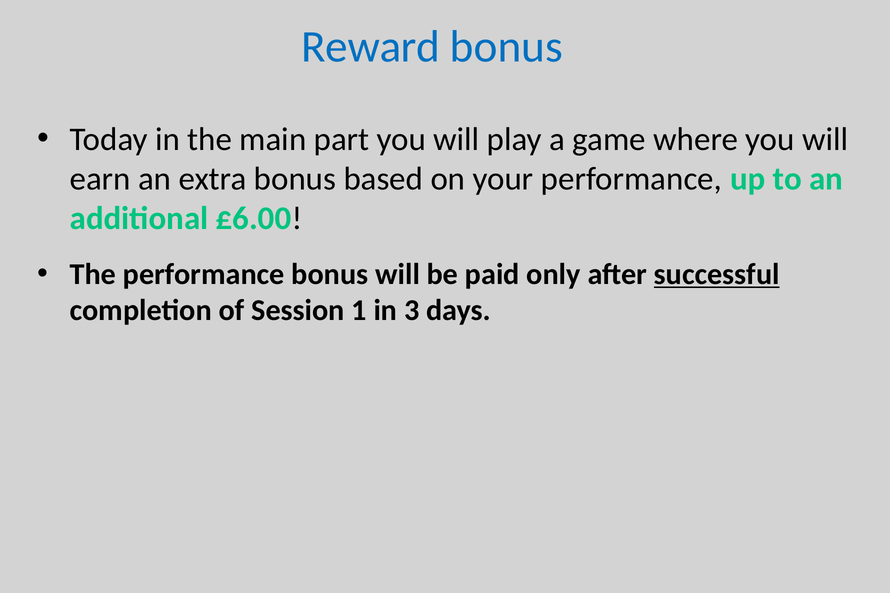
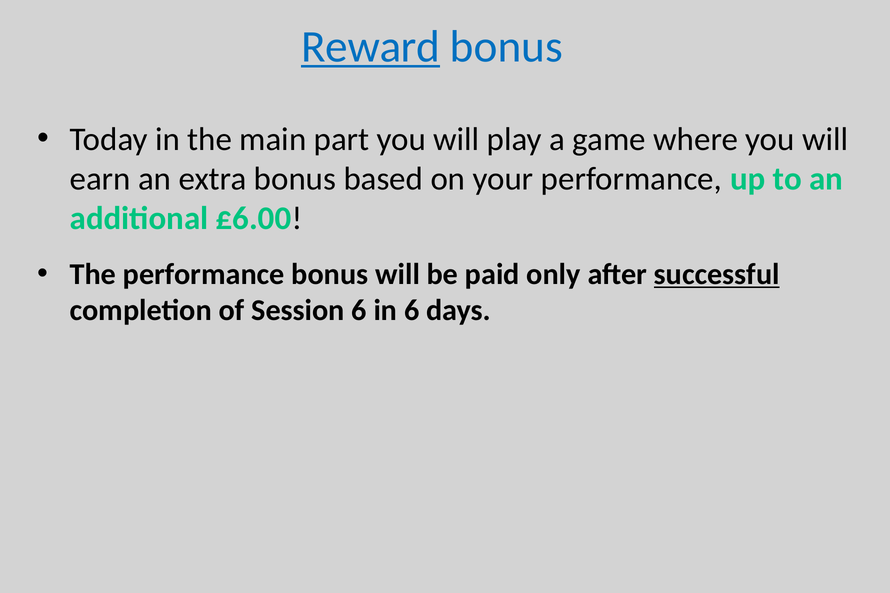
Reward underline: none -> present (371, 47)
Session 1: 1 -> 6 (359, 311)
in 3: 3 -> 6 (412, 311)
